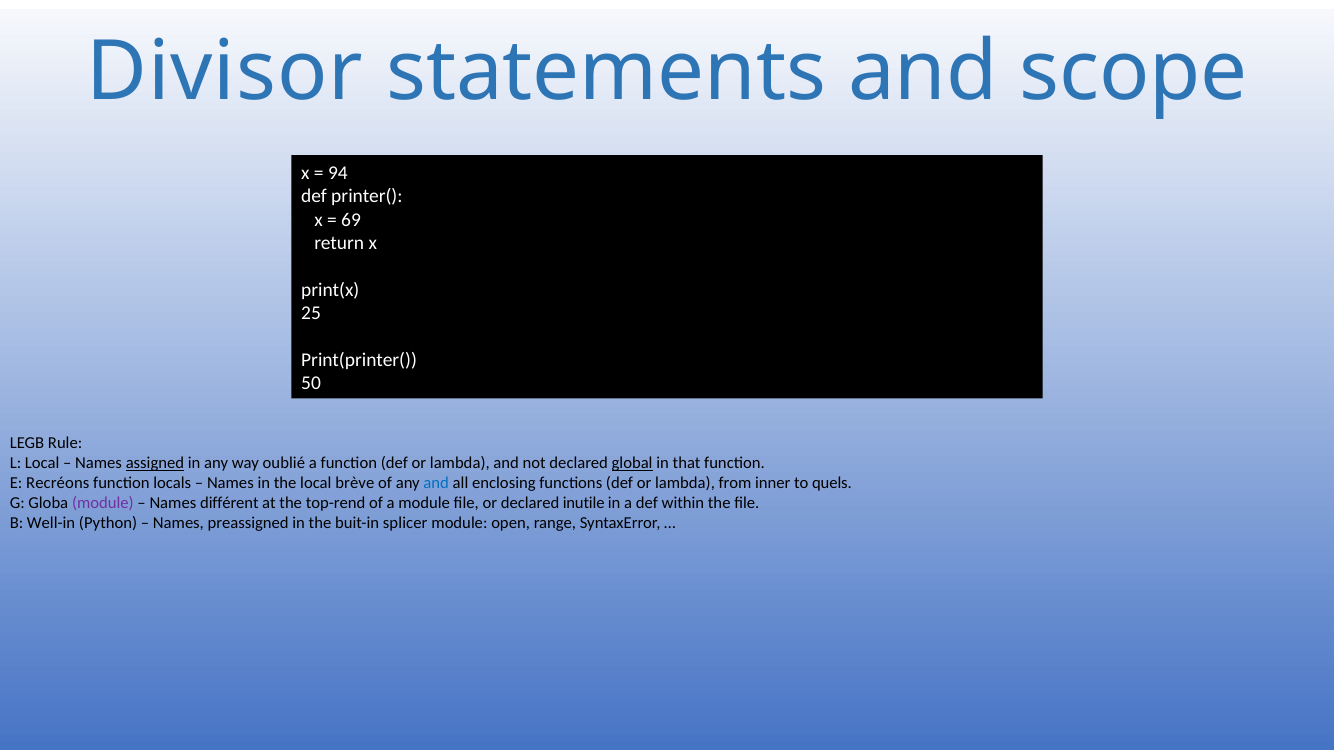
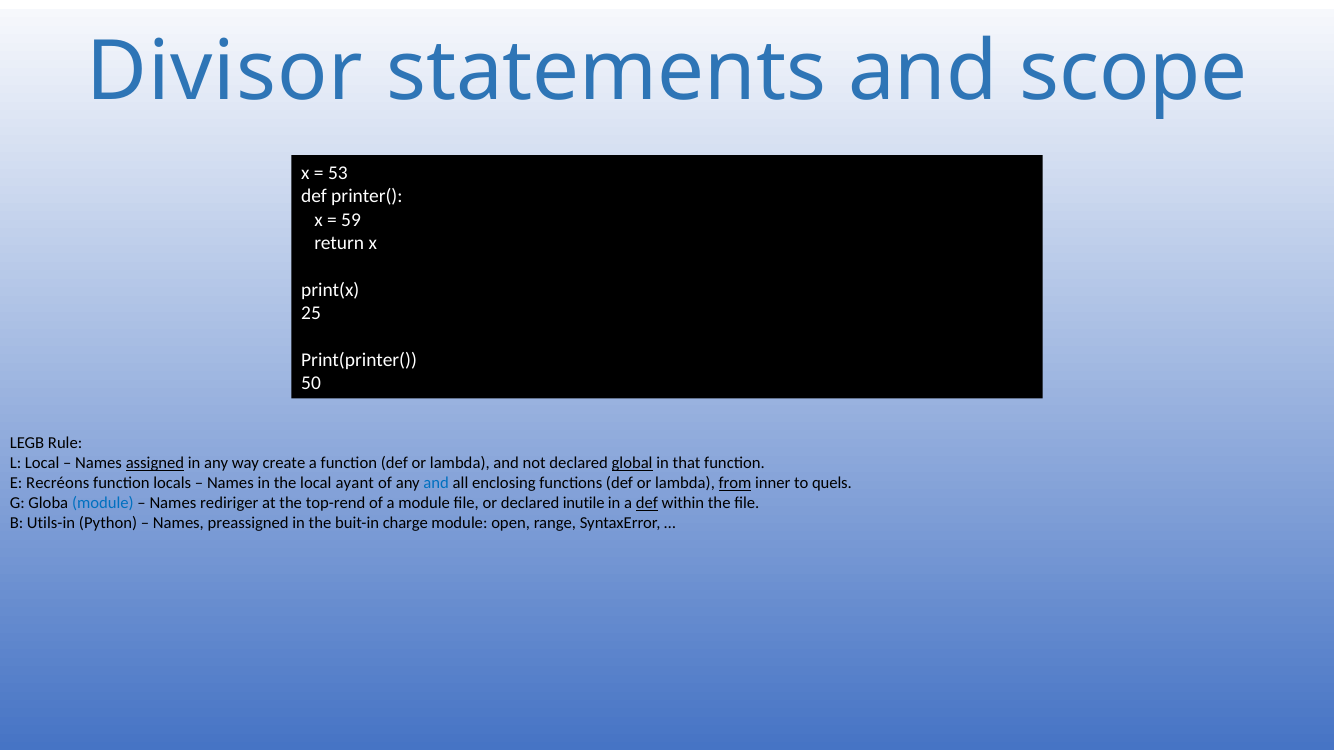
94: 94 -> 53 (338, 173)
69: 69 -> 59 (351, 220)
oublié: oublié -> create (284, 464)
brève: brève -> ayant (355, 484)
from underline: none -> present (735, 484)
module colour: purple -> blue (103, 504)
différent: différent -> rediriger (229, 504)
def underline: none -> present (647, 504)
Well-in: Well-in -> Utils-in (51, 524)
splicer: splicer -> charge (405, 524)
